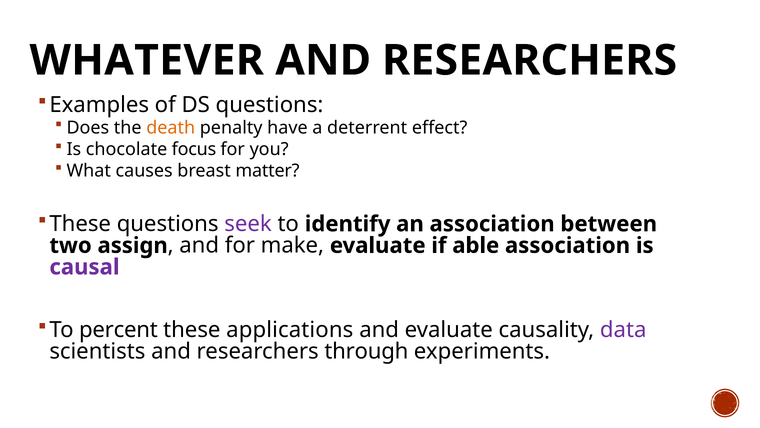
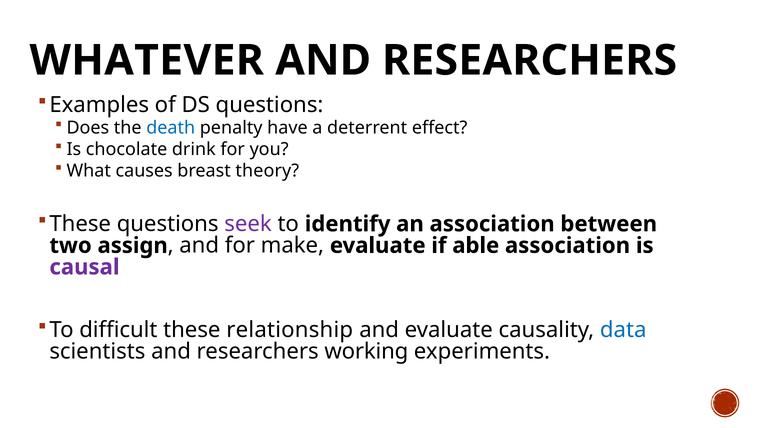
death colour: orange -> blue (171, 127)
focus: focus -> drink (194, 149)
matter: matter -> theory (267, 171)
percent: percent -> difficult (118, 329)
applications: applications -> relationship (290, 329)
data colour: purple -> blue (623, 329)
through: through -> working (366, 351)
